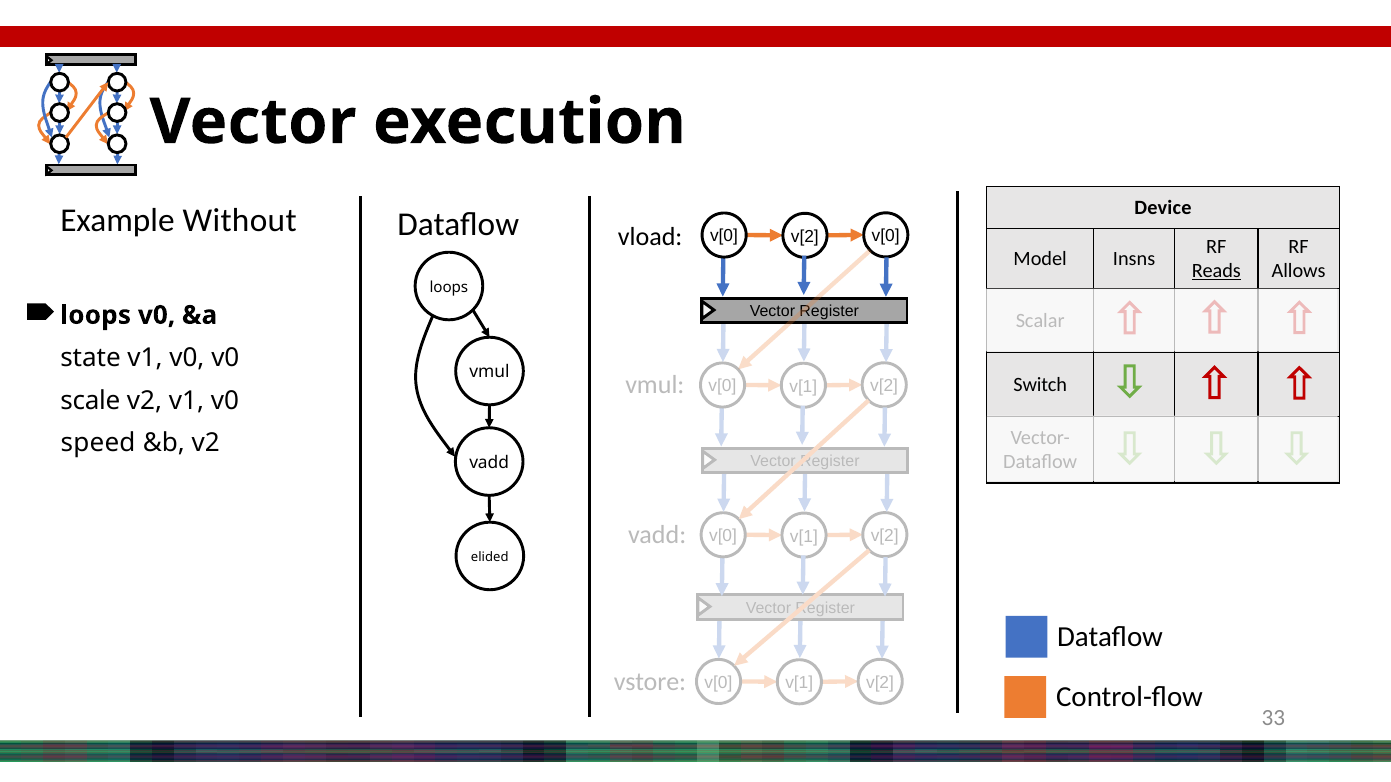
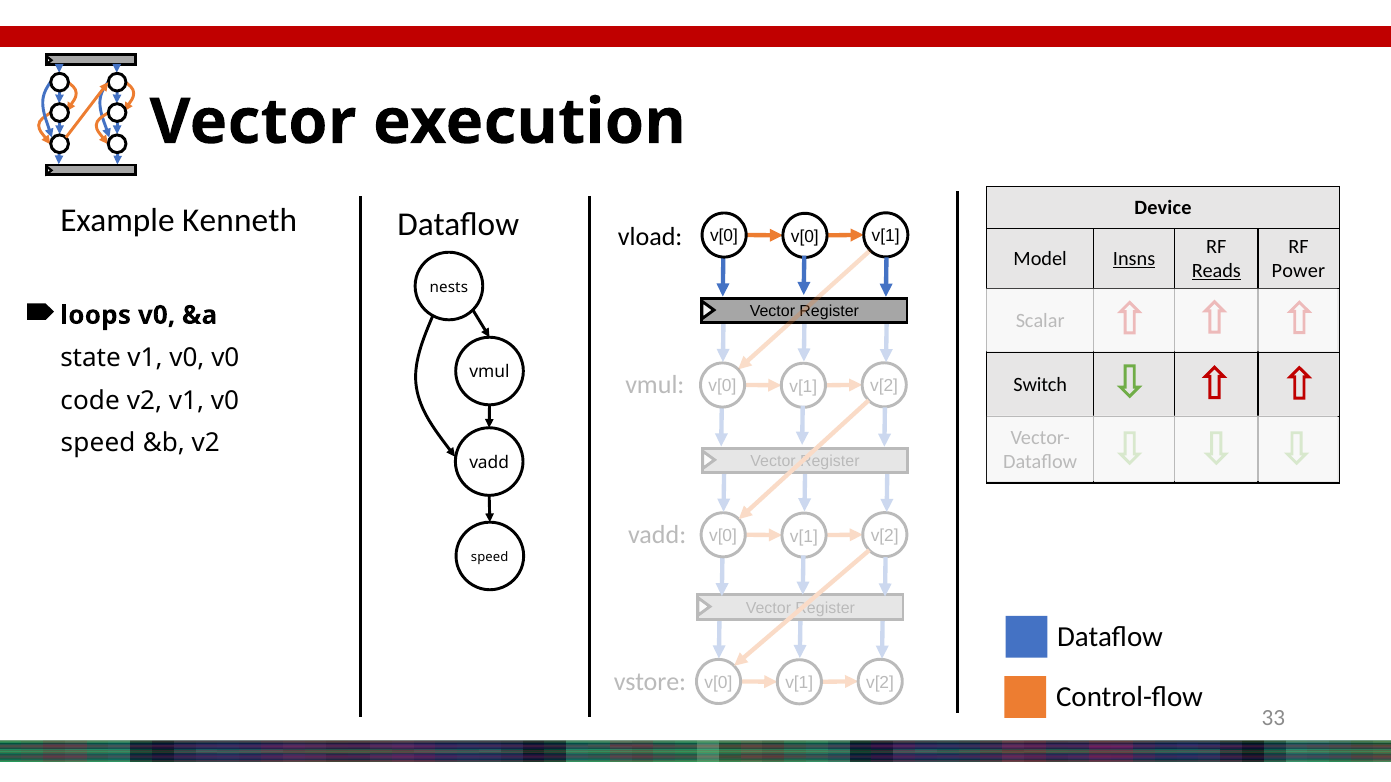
Without: Without -> Kenneth (240, 221)
v[0 v[0: v[0 -> v[1 (886, 236)
v[2: v[2 -> v[0 (805, 237)
Insns underline: none -> present (1134, 259)
Allows: Allows -> Power (1298, 271)
loops: loops -> nests (449, 287)
scale: scale -> code (90, 401)
elided: elided -> speed (490, 557)
